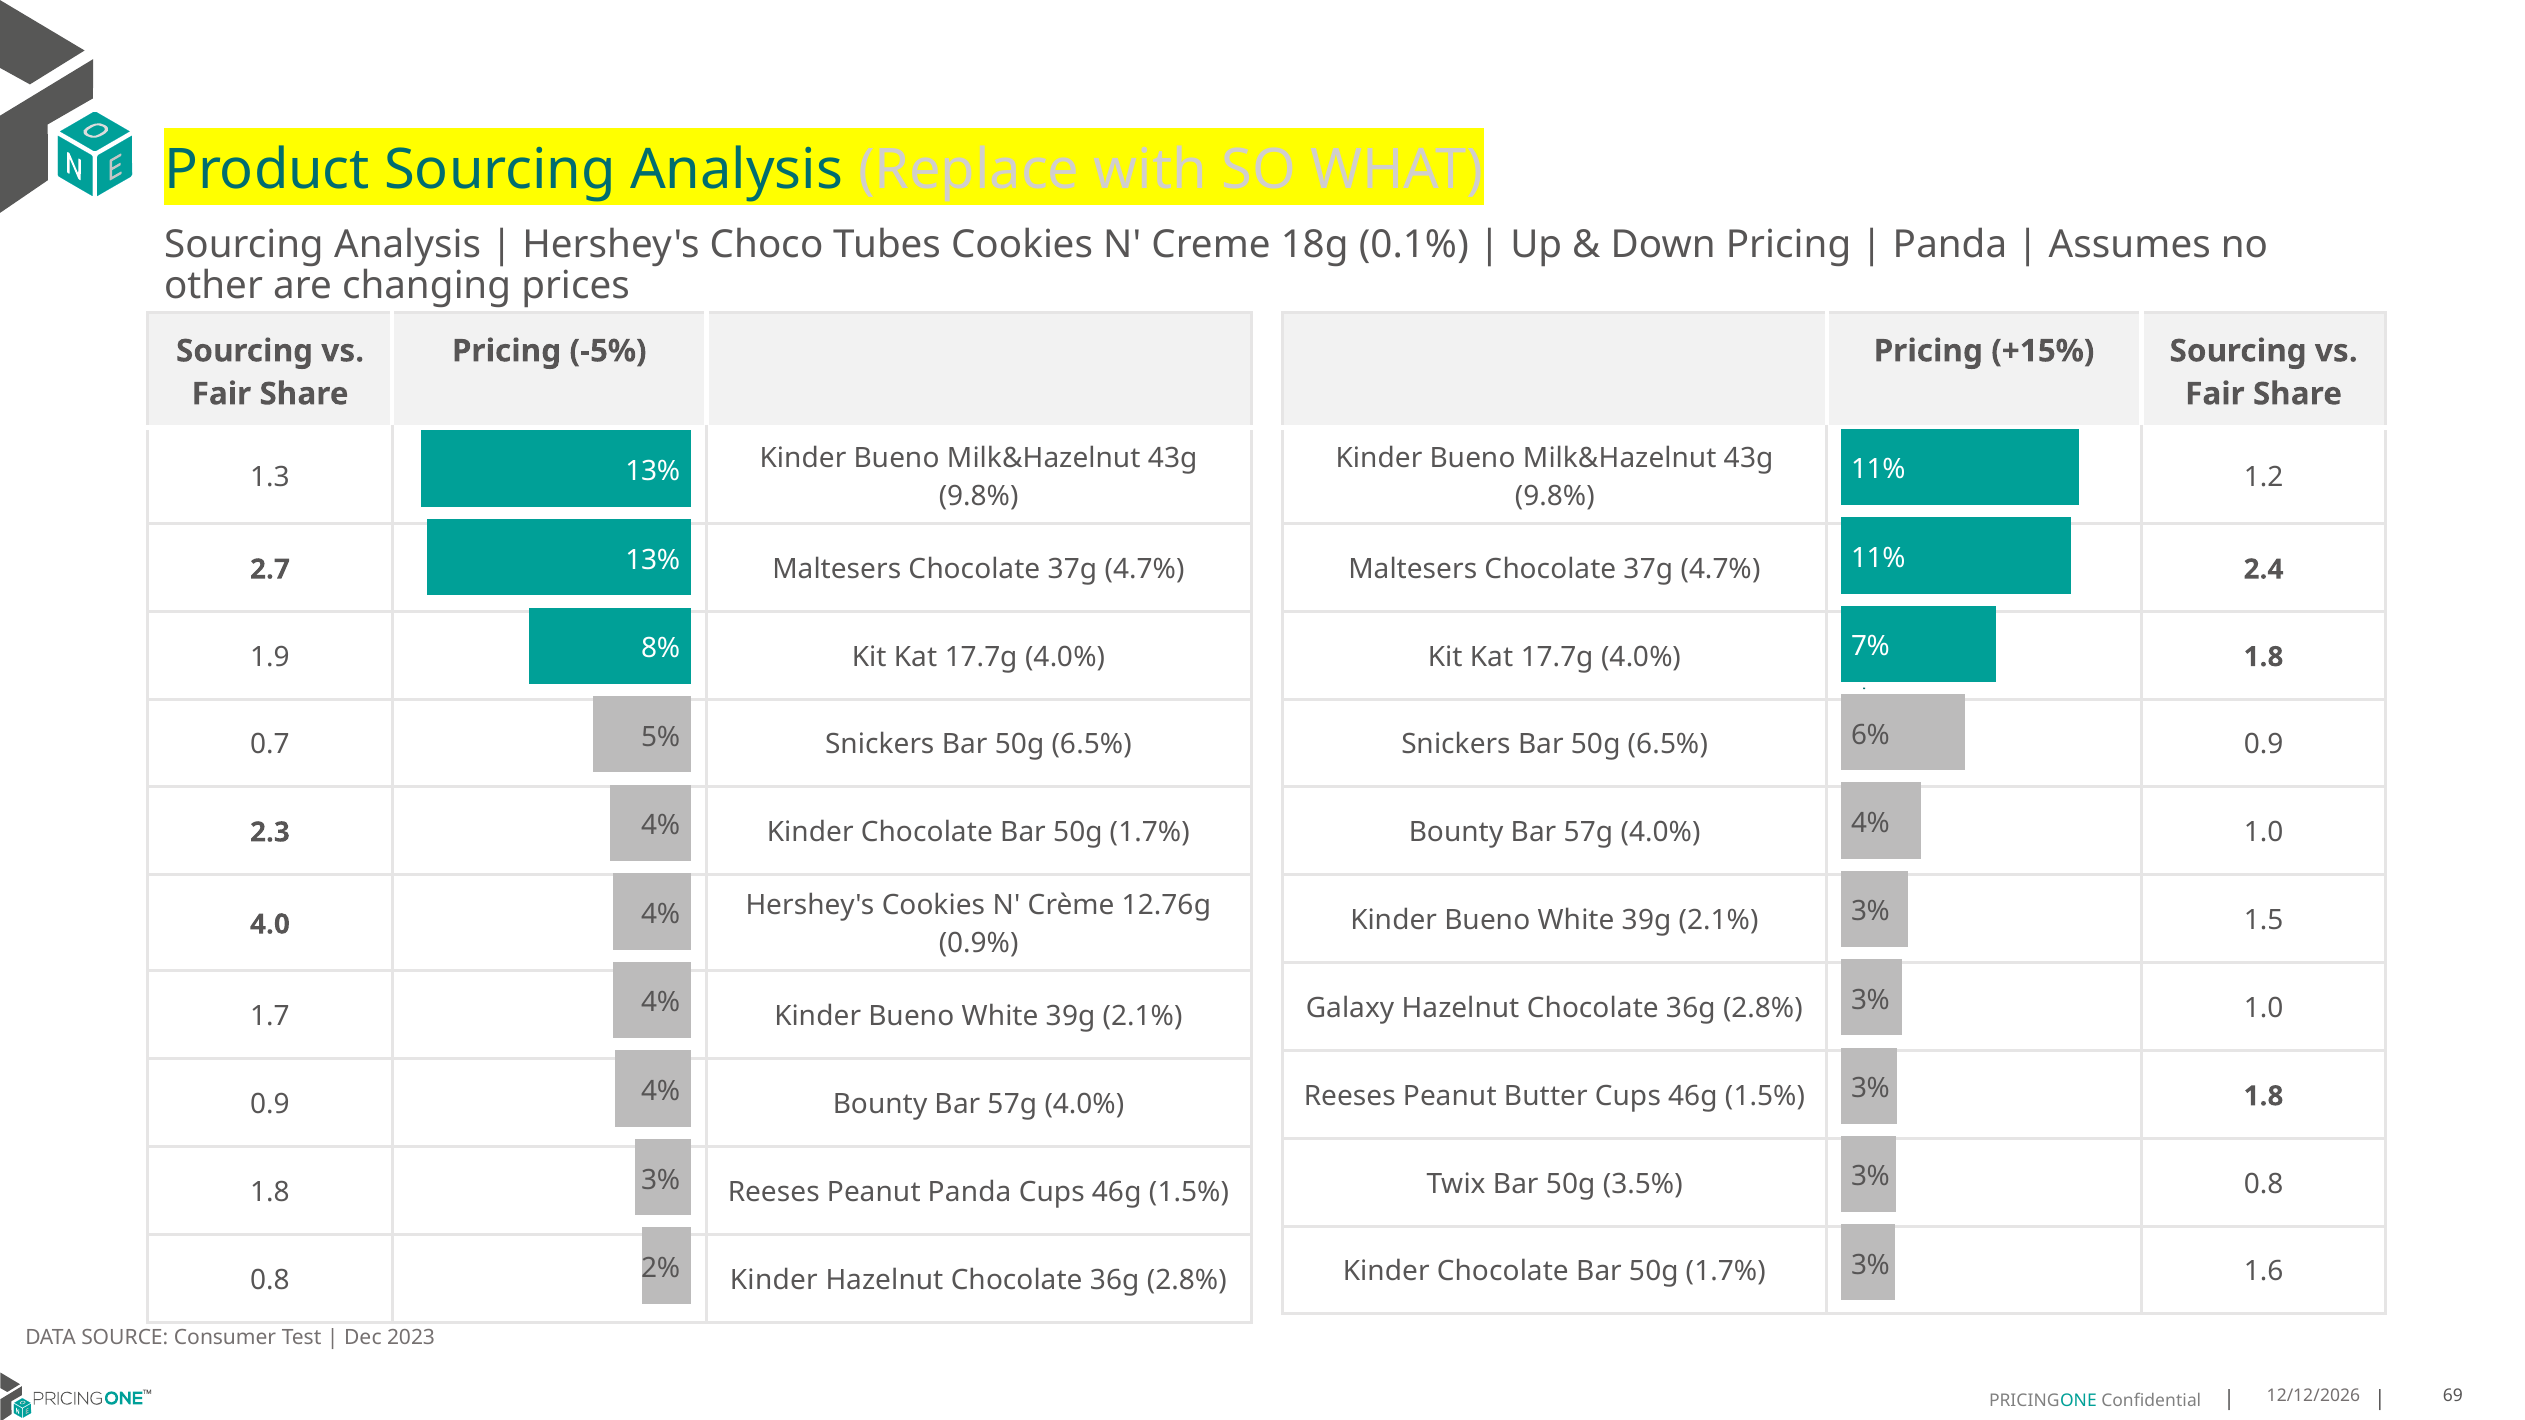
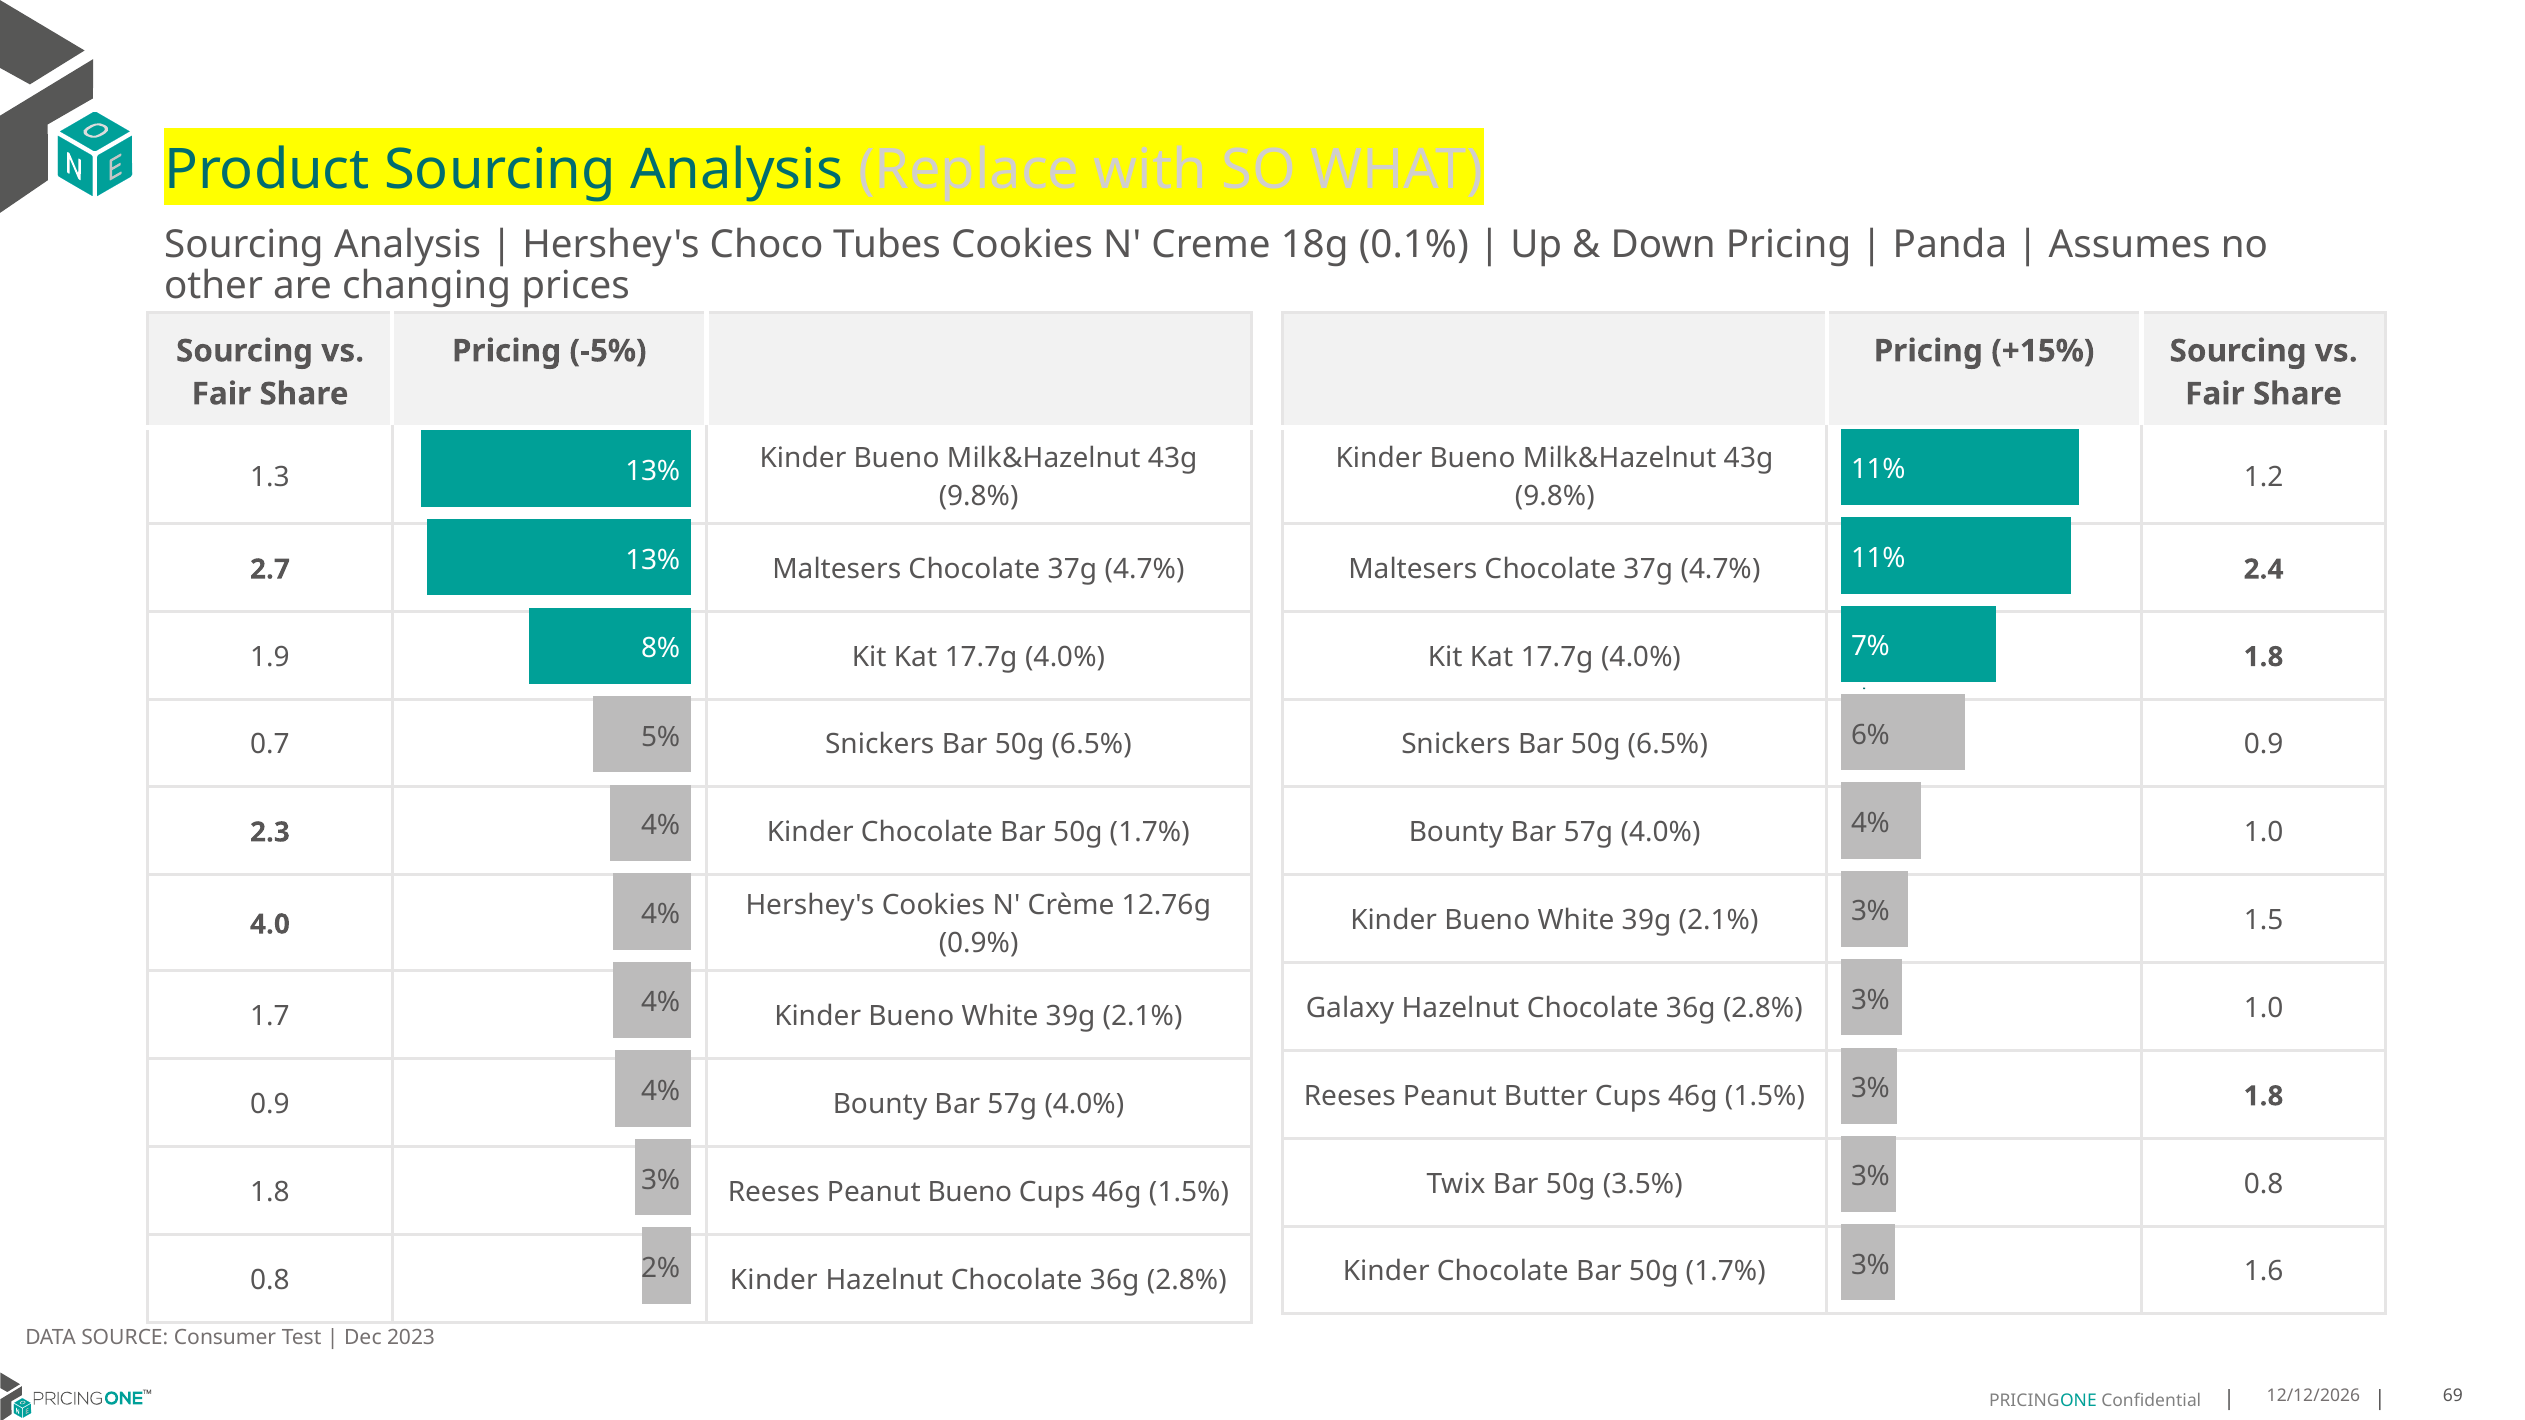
Peanut Panda: Panda -> Bueno (970, 1192)
